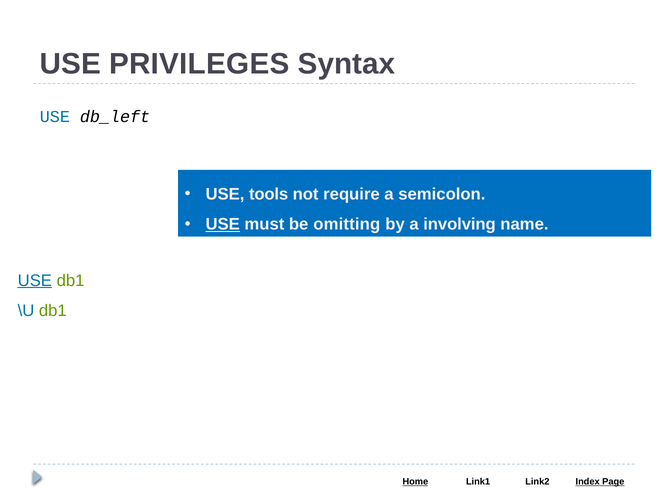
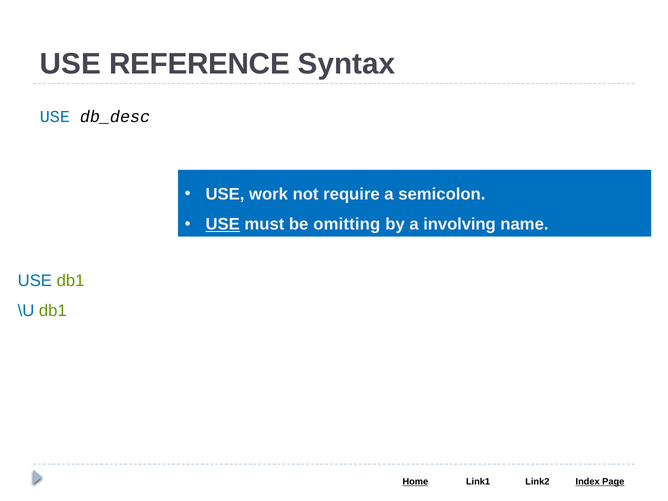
PRIVILEGES: PRIVILEGES -> REFERENCE (200, 64)
db_left: db_left -> db_desc (115, 117)
tools: tools -> work (269, 194)
USE underline: present -> none (35, 281)
